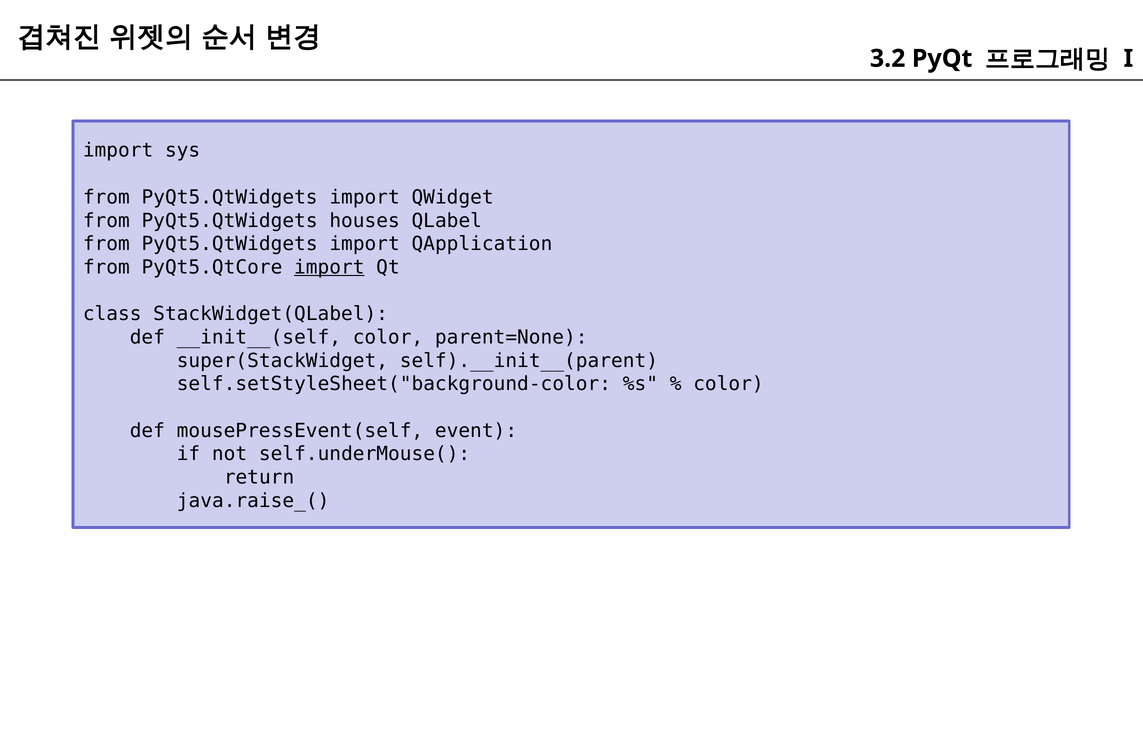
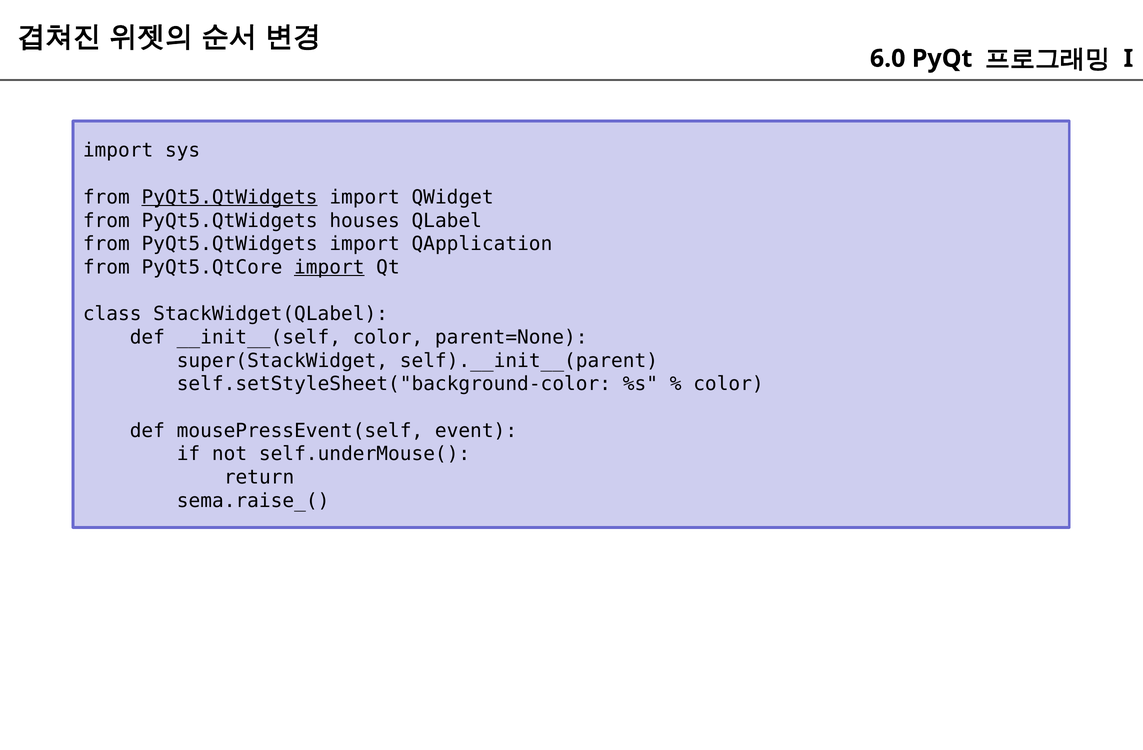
3.2: 3.2 -> 6.0 (888, 59)
PyQt5.QtWidgets underline: none -> present (230, 197)
java.raise_(: java.raise_( -> sema.raise_( (253, 501)
